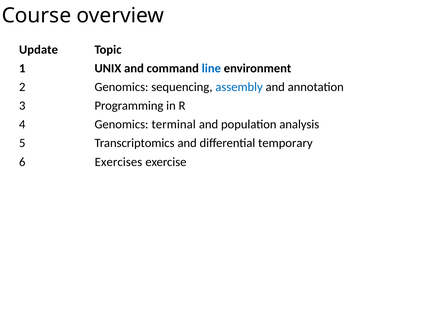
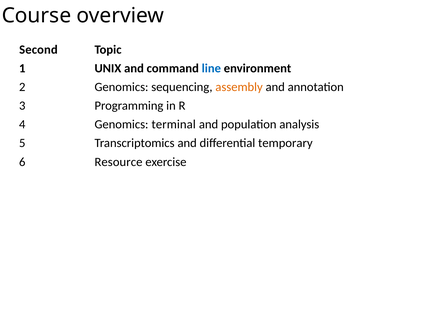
Update: Update -> Second (38, 50)
assembly colour: blue -> orange (239, 87)
Exercises: Exercises -> Resource (118, 162)
